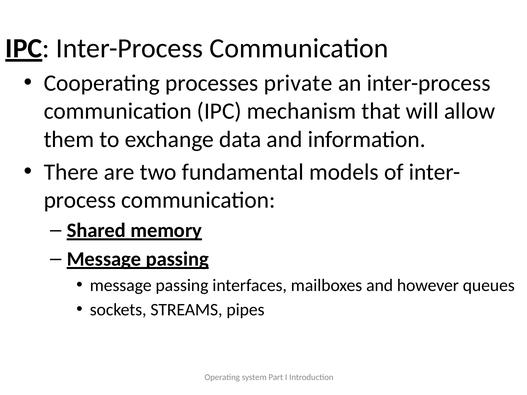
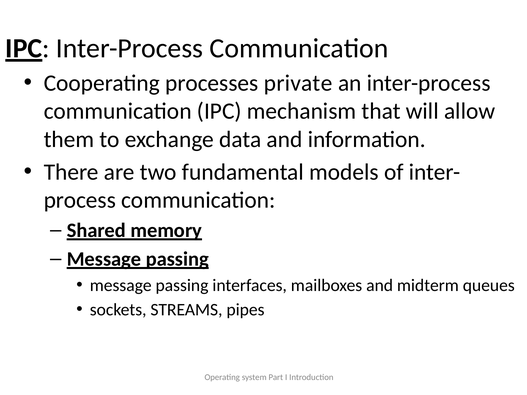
however: however -> midterm (428, 285)
